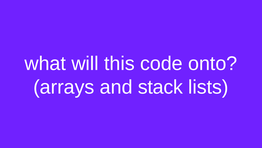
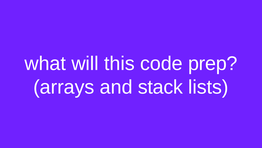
onto: onto -> prep (213, 63)
